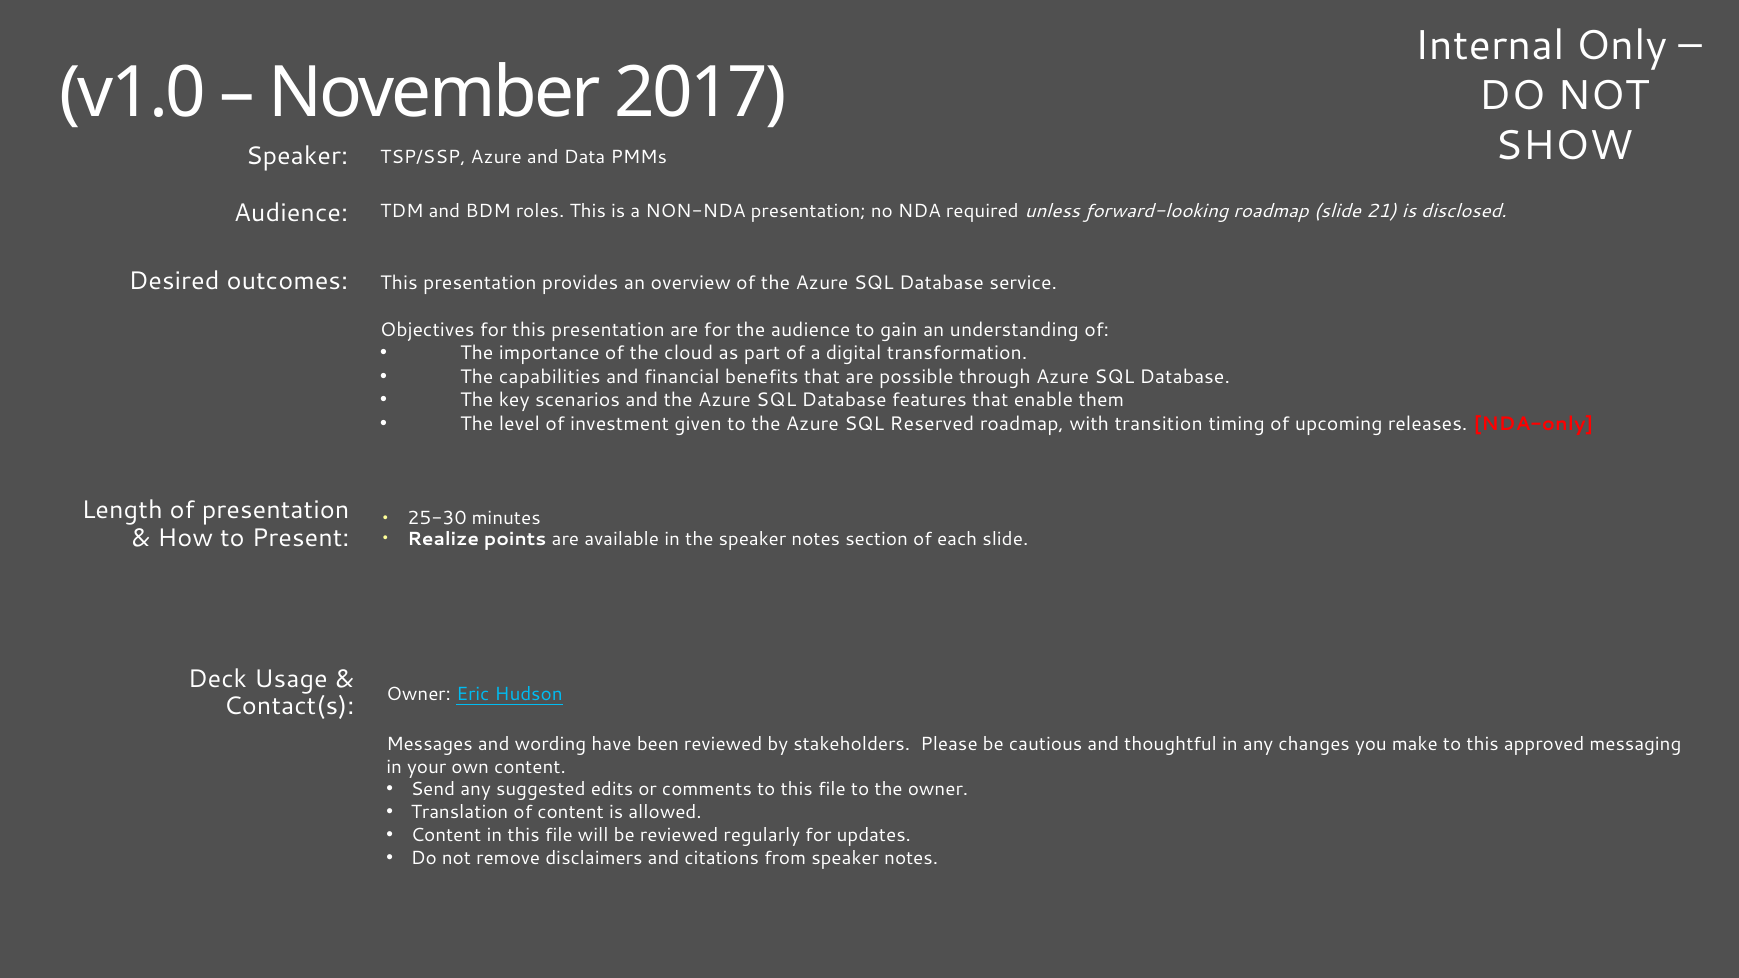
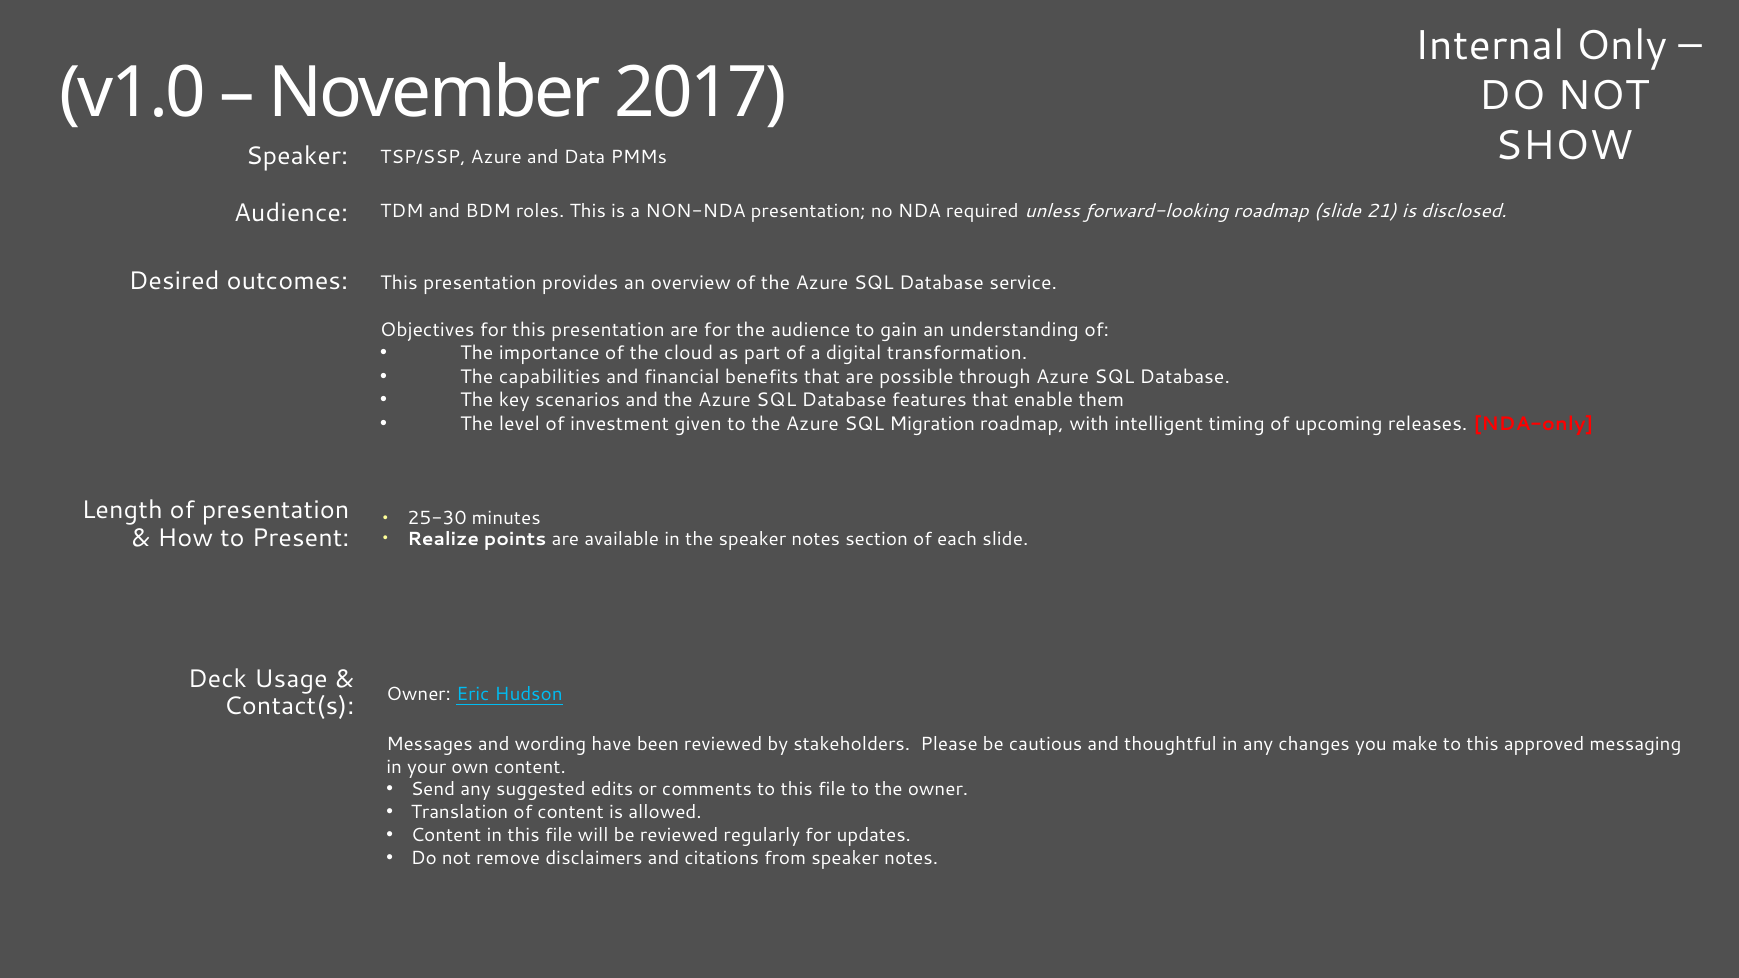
Reserved: Reserved -> Migration (932, 424)
transition: transition -> intelligent (1159, 424)
